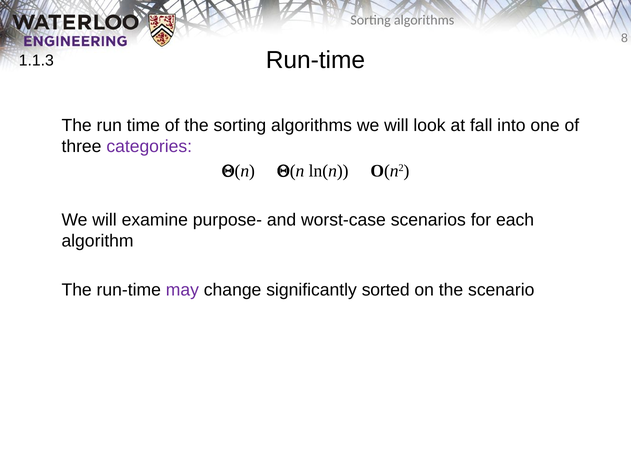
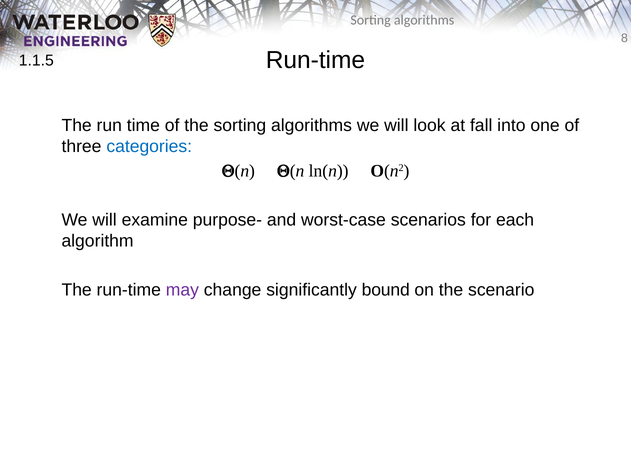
1.1.3: 1.1.3 -> 1.1.5 (36, 61)
categories colour: purple -> blue (149, 146)
sorted: sorted -> bound (386, 290)
